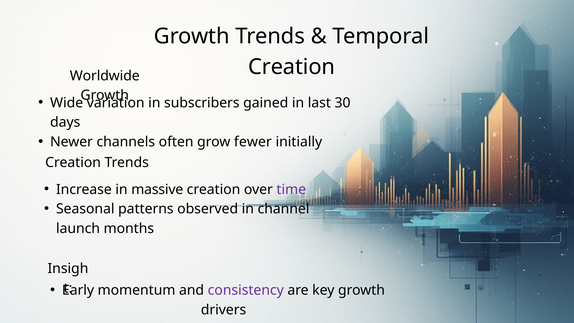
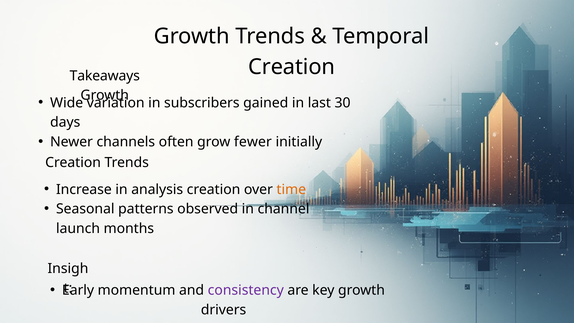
Worldwide: Worldwide -> Takeaways (105, 76)
massive: massive -> analysis (157, 189)
time colour: purple -> orange (291, 189)
